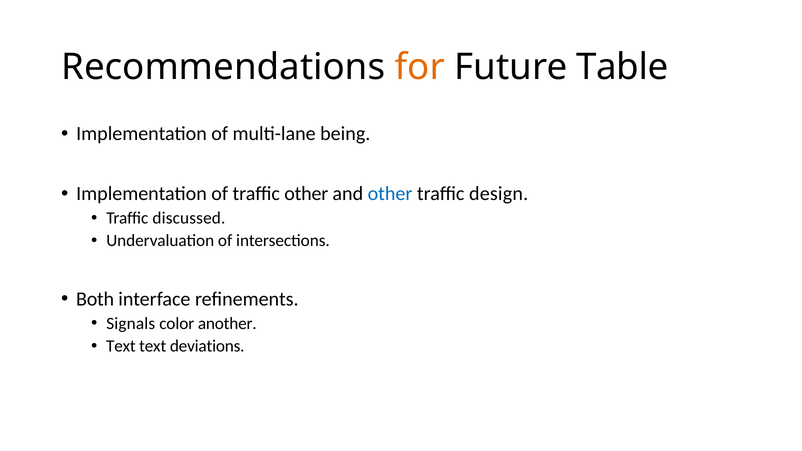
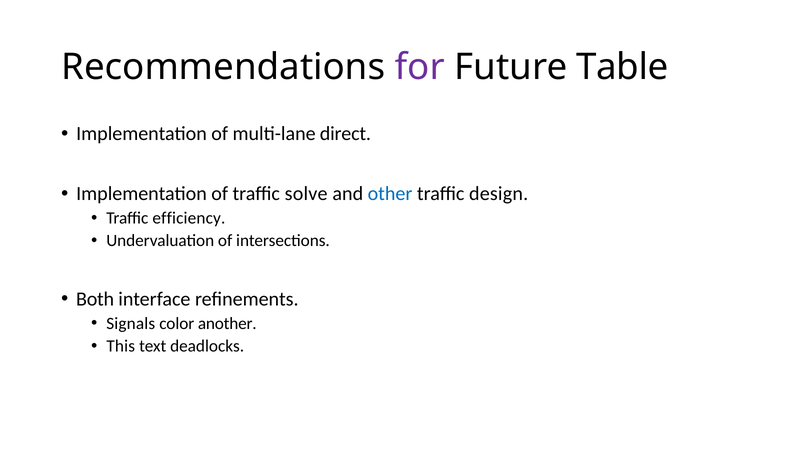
for colour: orange -> purple (420, 67)
being: being -> direct (345, 134)
traffic other: other -> solve (306, 194)
discussed: discussed -> efficiency (189, 218)
Text: Text -> This (121, 346)
deviations: deviations -> deadlocks (207, 346)
